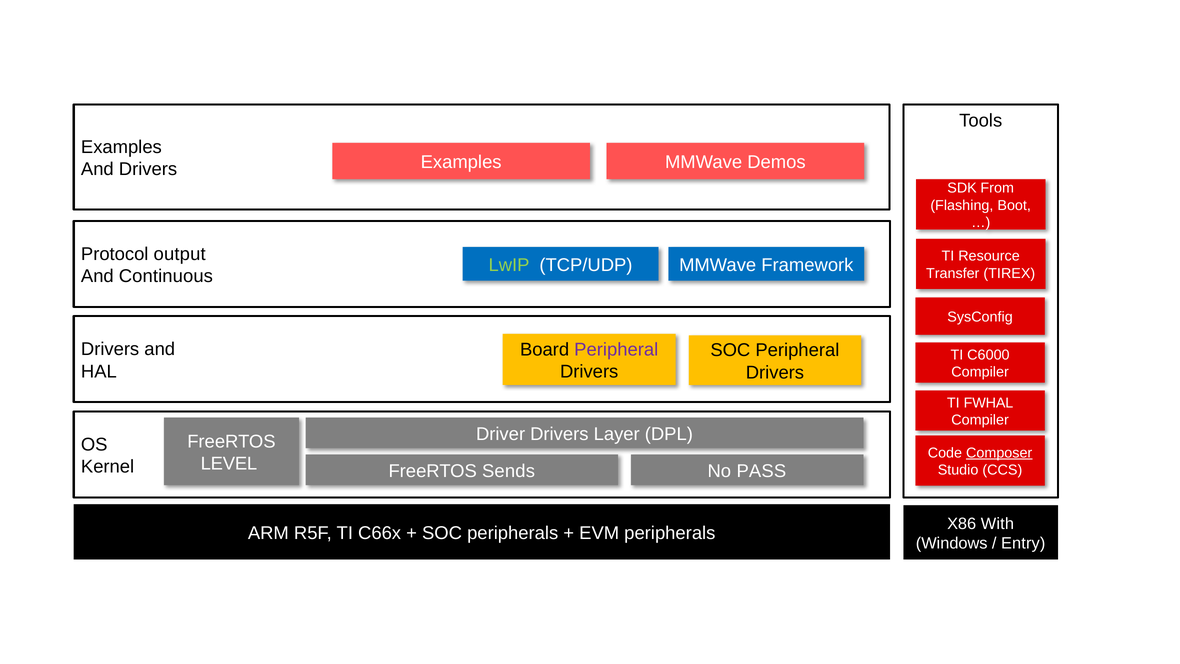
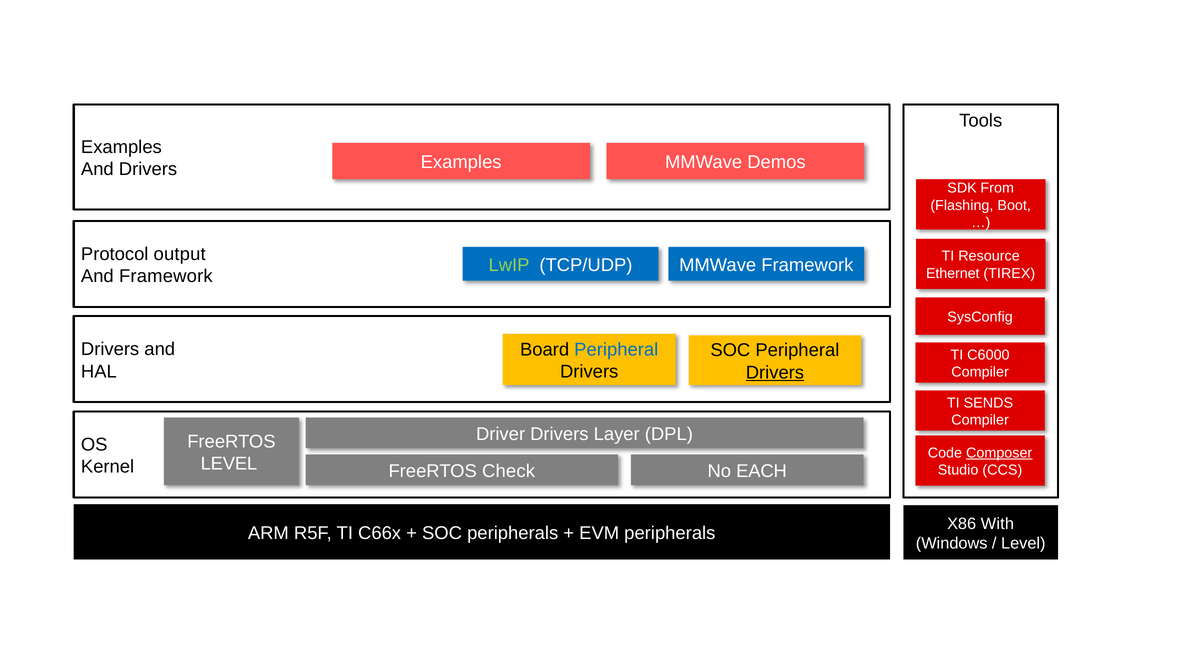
Transfer: Transfer -> Ethernet (953, 273)
And Continuous: Continuous -> Framework (166, 276)
Peripheral colour: purple -> blue (616, 349)
Drivers underline: none -> present (775, 372)
FWHAL: FWHAL -> SENDS (988, 403)
Sends: Sends -> Check (509, 471)
PASS: PASS -> EACH (762, 471)
Entry: Entry -> Level (1023, 543)
